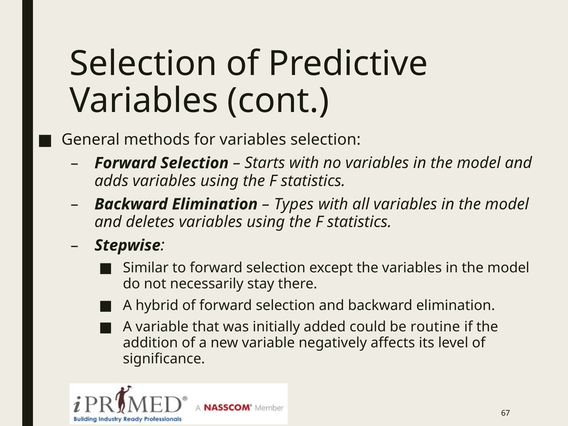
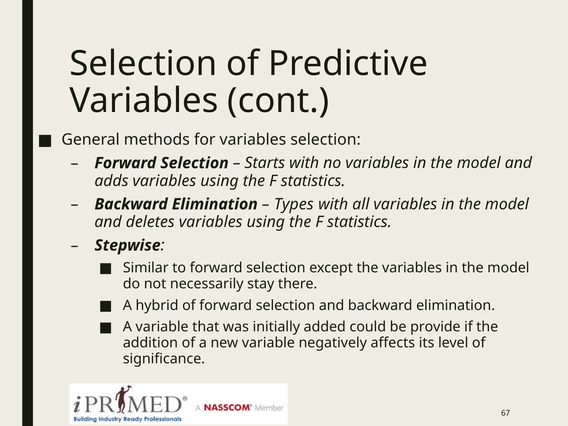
routine: routine -> provide (435, 327)
